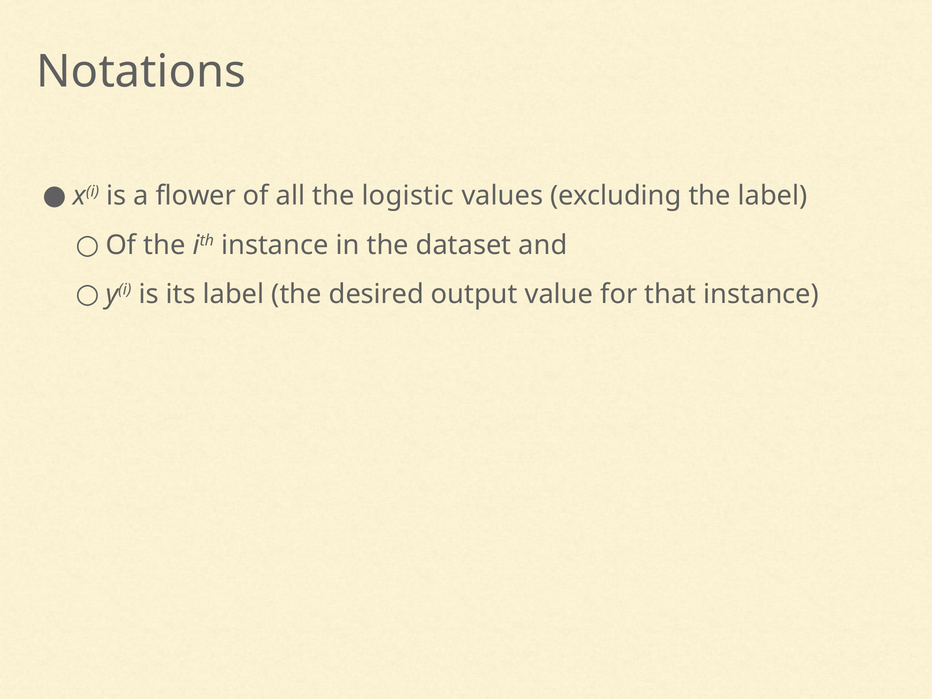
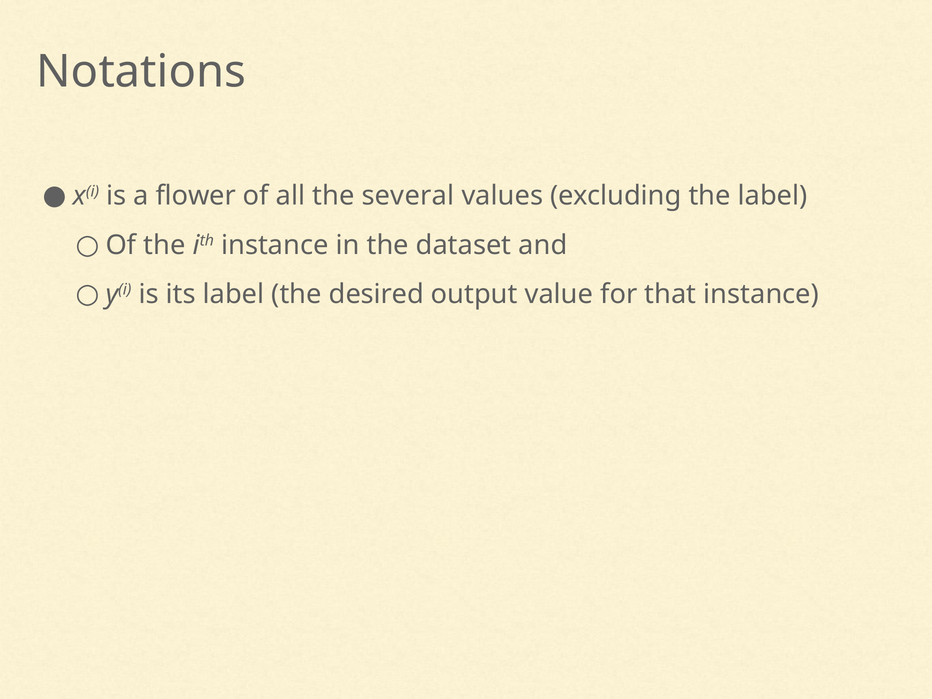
logistic: logistic -> several (408, 196)
